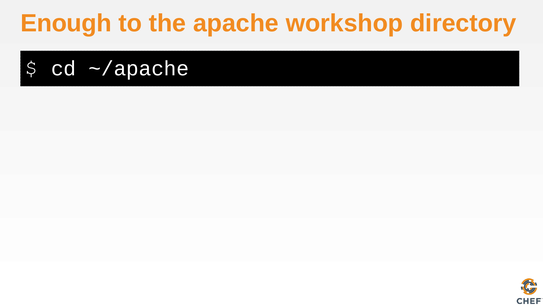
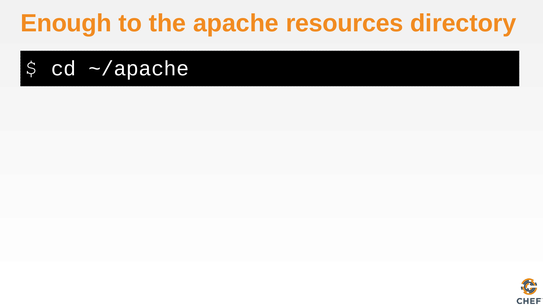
workshop: workshop -> resources (344, 23)
